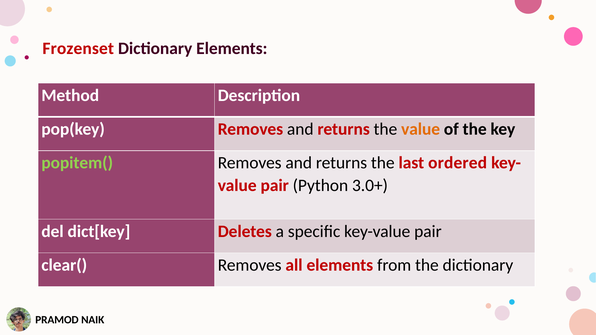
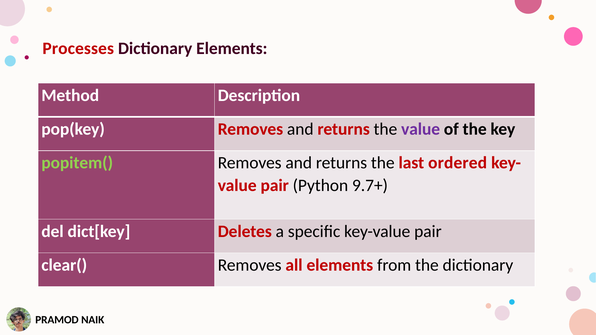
Frozenset: Frozenset -> Processes (78, 49)
value colour: orange -> purple (421, 129)
3.0+: 3.0+ -> 9.7+ (370, 186)
